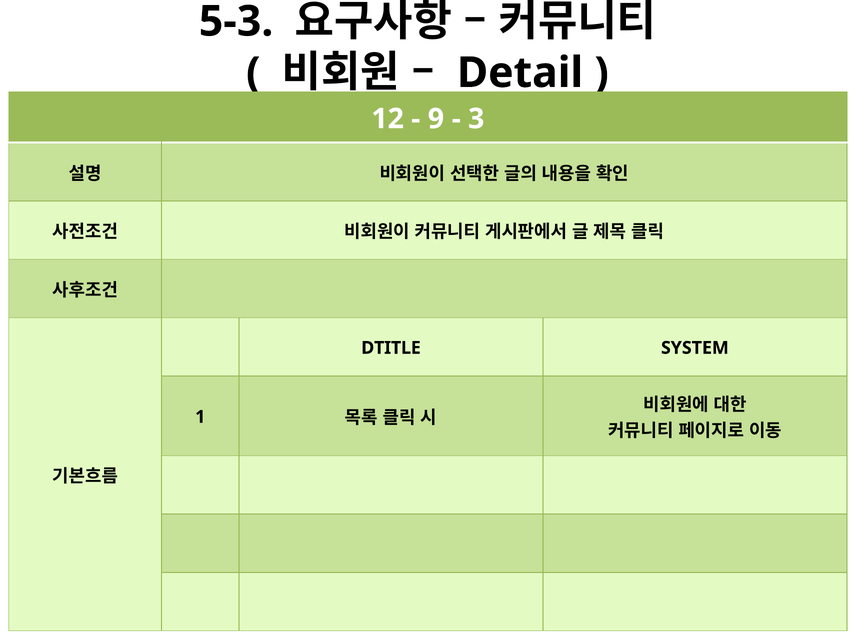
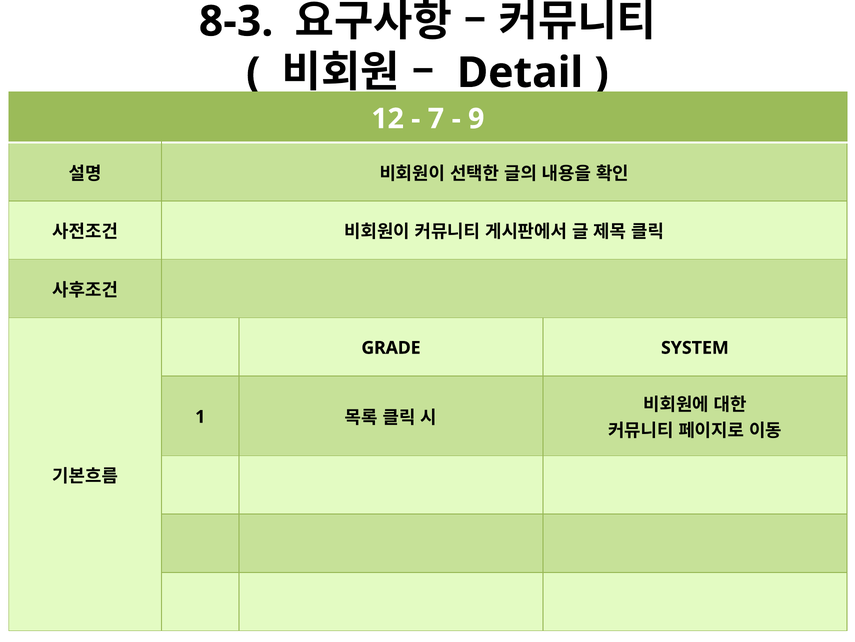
5-3: 5-3 -> 8-3 (236, 21)
9: 9 -> 7 (436, 119)
3: 3 -> 9 (476, 119)
DTITLE: DTITLE -> GRADE (391, 347)
